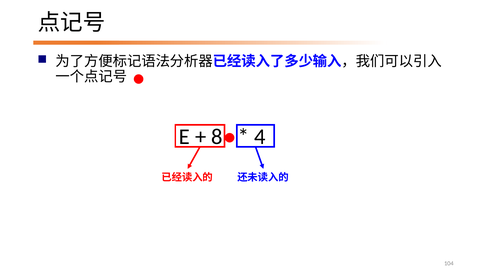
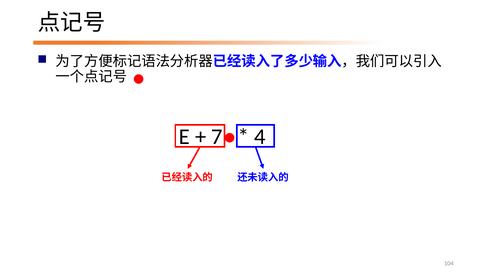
8: 8 -> 7 (217, 137)
